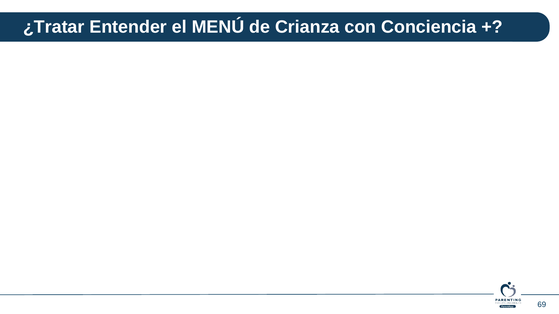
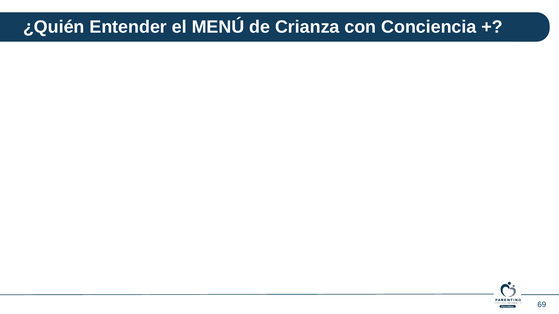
¿Tratar: ¿Tratar -> ¿Quién (54, 27)
